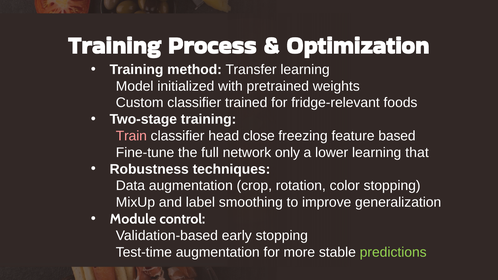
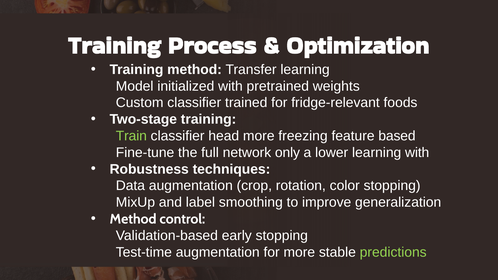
Train colour: pink -> light green (131, 136)
head close: close -> more (259, 136)
learning that: that -> with (417, 153)
Module: Module -> Method (133, 219)
